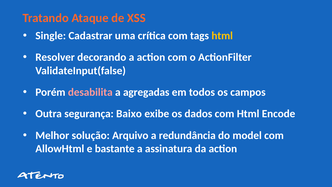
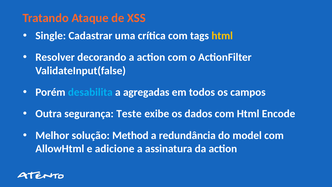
desabilita colour: pink -> light blue (90, 92)
Baixo: Baixo -> Teste (129, 114)
Arquivo: Arquivo -> Method (130, 135)
bastante: bastante -> adicione (115, 149)
